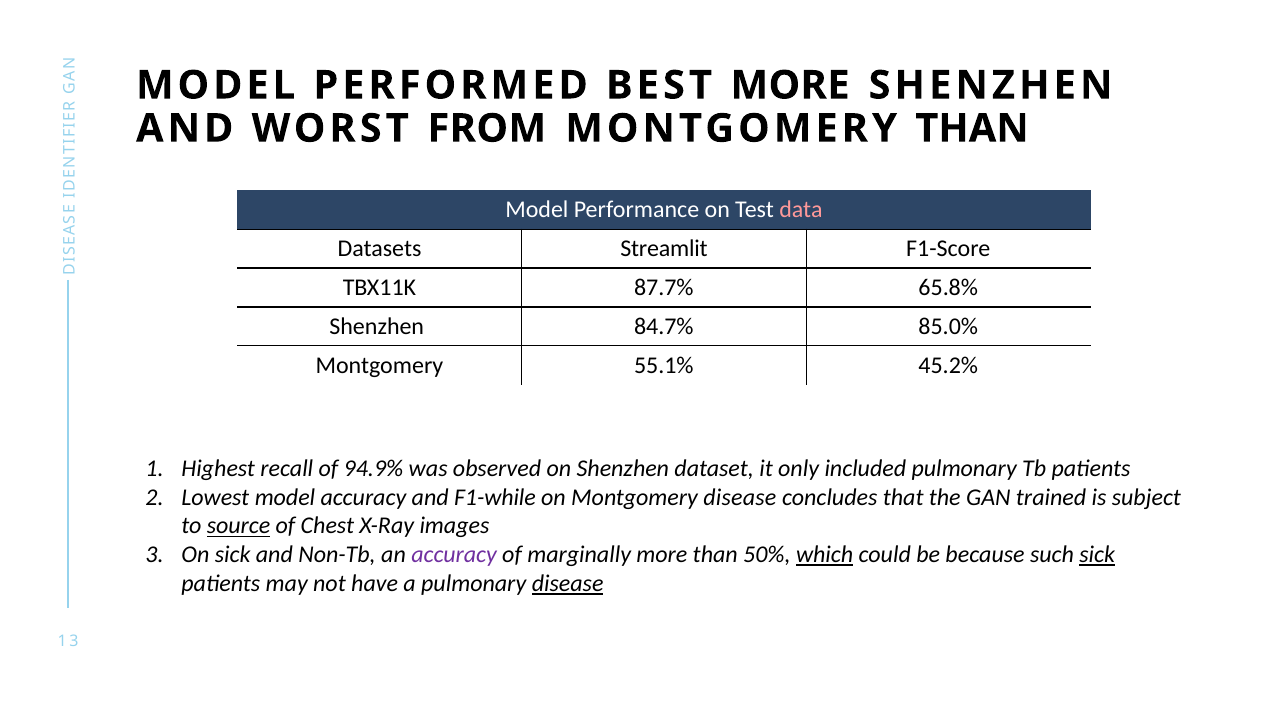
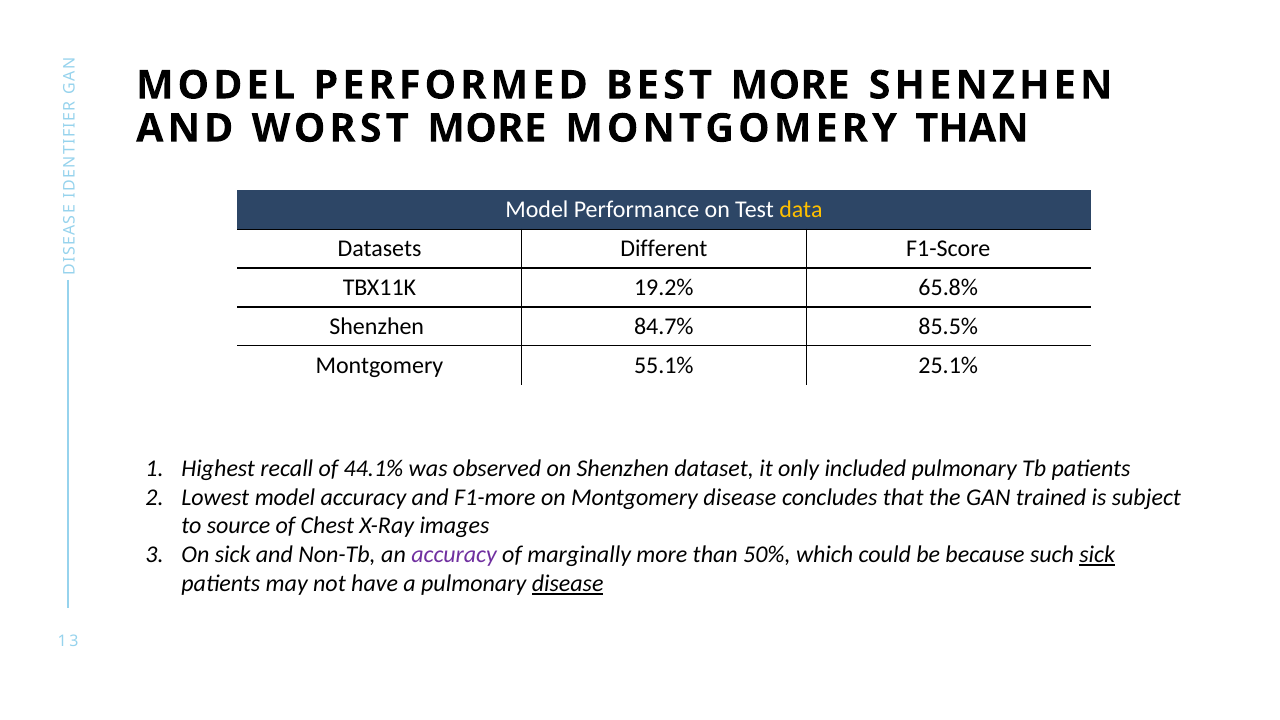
WORST FROM: FROM -> MORE (487, 129)
data colour: pink -> yellow (801, 210)
Streamlit: Streamlit -> Different (664, 249)
87.7%: 87.7% -> 19.2% (664, 288)
85.0%: 85.0% -> 85.5% (948, 327)
45.2%: 45.2% -> 25.1% (948, 366)
94.9%: 94.9% -> 44.1% (373, 468)
F1-while: F1-while -> F1-more (495, 497)
source underline: present -> none (239, 526)
which underline: present -> none (825, 555)
